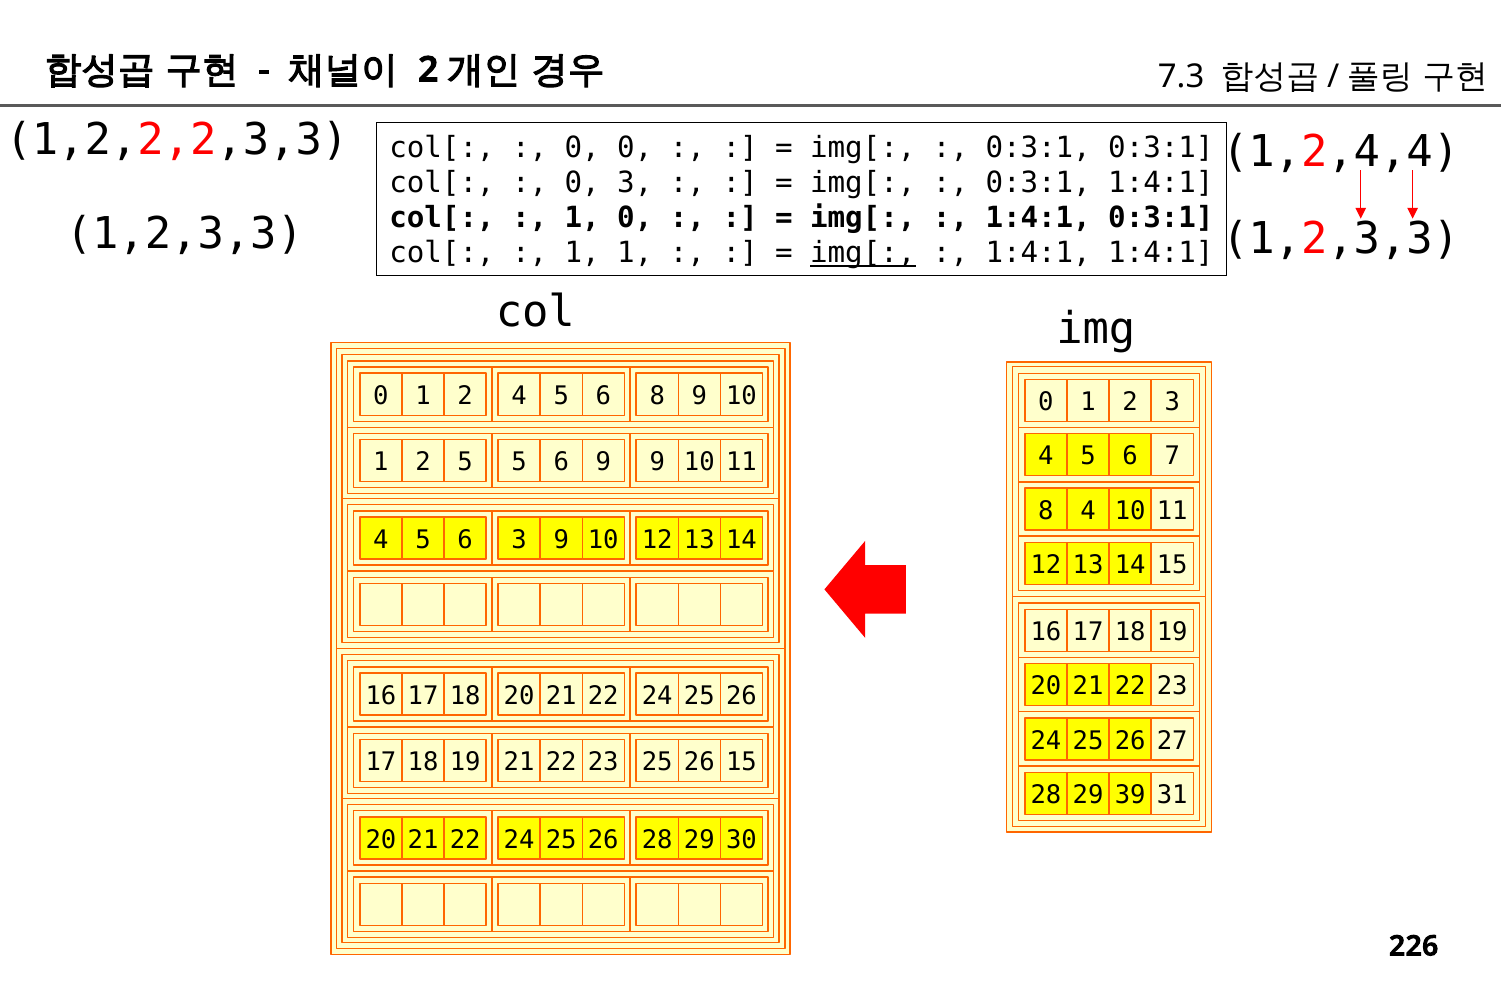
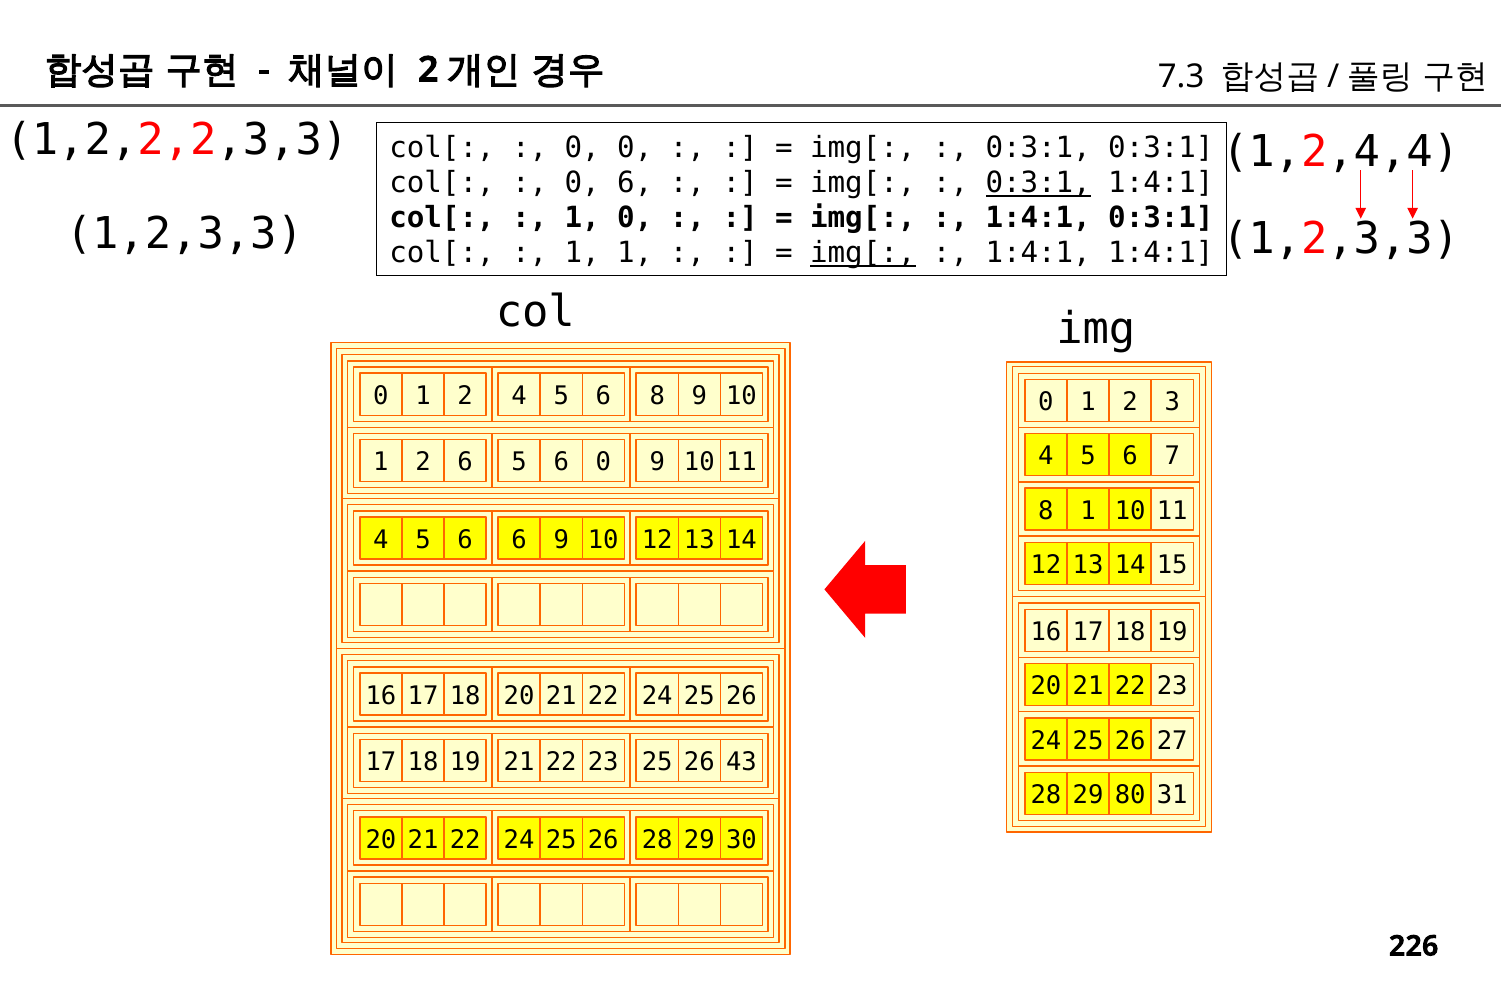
0 3: 3 -> 6 (635, 183)
0:3:1 underline: none -> present (1038, 183)
2 5: 5 -> 6 (465, 462)
6 9: 9 -> 0 (603, 462)
8 4: 4 -> 1 (1088, 511)
6 3: 3 -> 6 (519, 540)
26 15: 15 -> 43 (741, 762)
39: 39 -> 80 (1130, 795)
